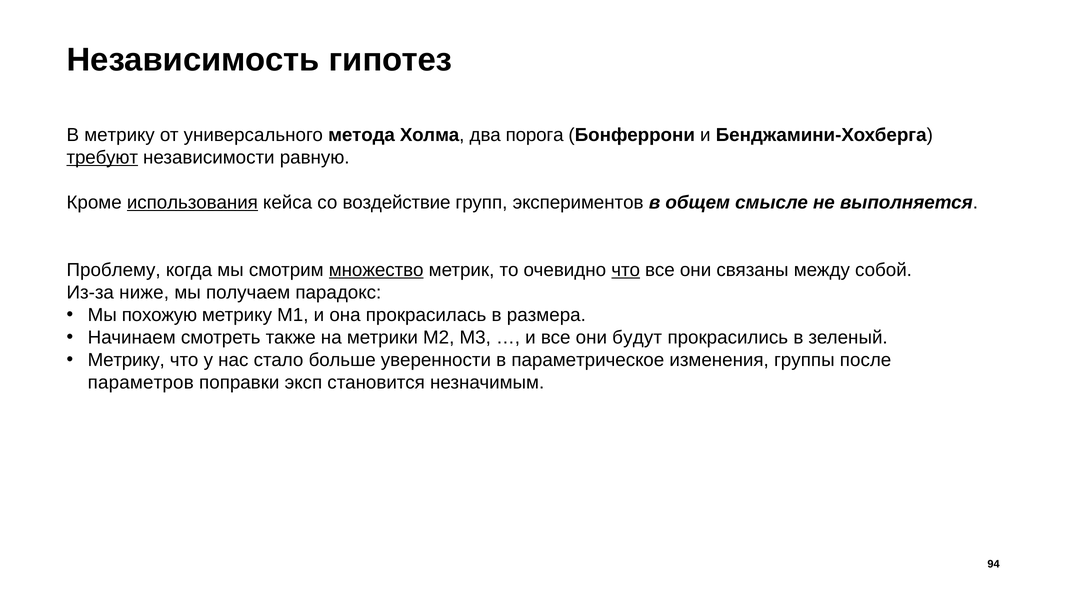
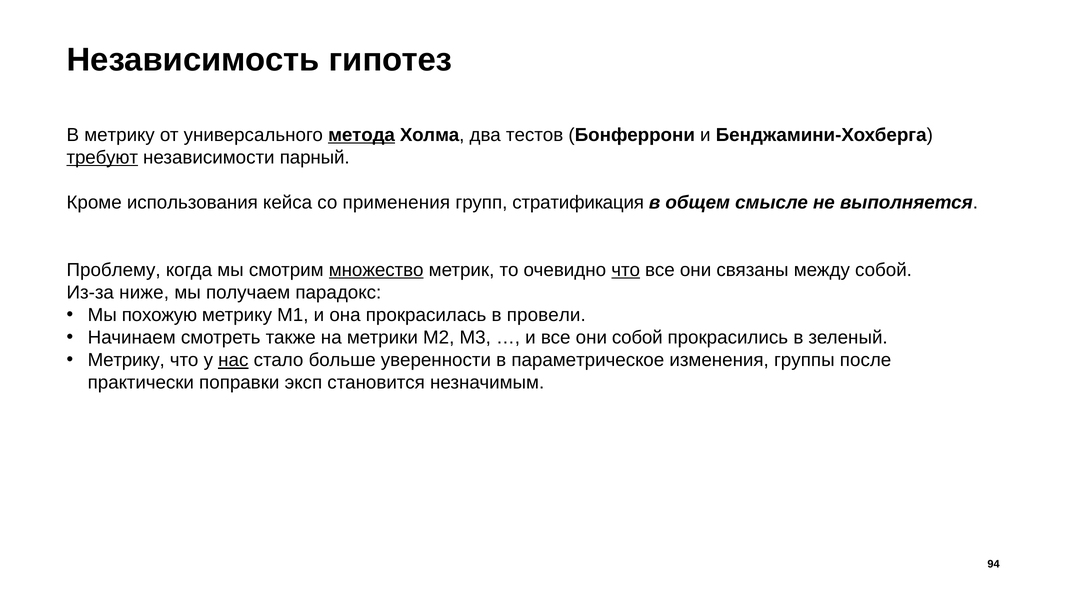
метода underline: none -> present (362, 135)
порога: порога -> тестов (535, 135)
равную: равную -> парный (315, 157)
использования underline: present -> none (192, 202)
воздействие: воздействие -> применения (396, 202)
экспериментов: экспериментов -> стратификация (578, 202)
размера: размера -> провели (546, 315)
они будут: будут -> собой (637, 338)
нас underline: none -> present (233, 360)
параметров: параметров -> практически (141, 383)
